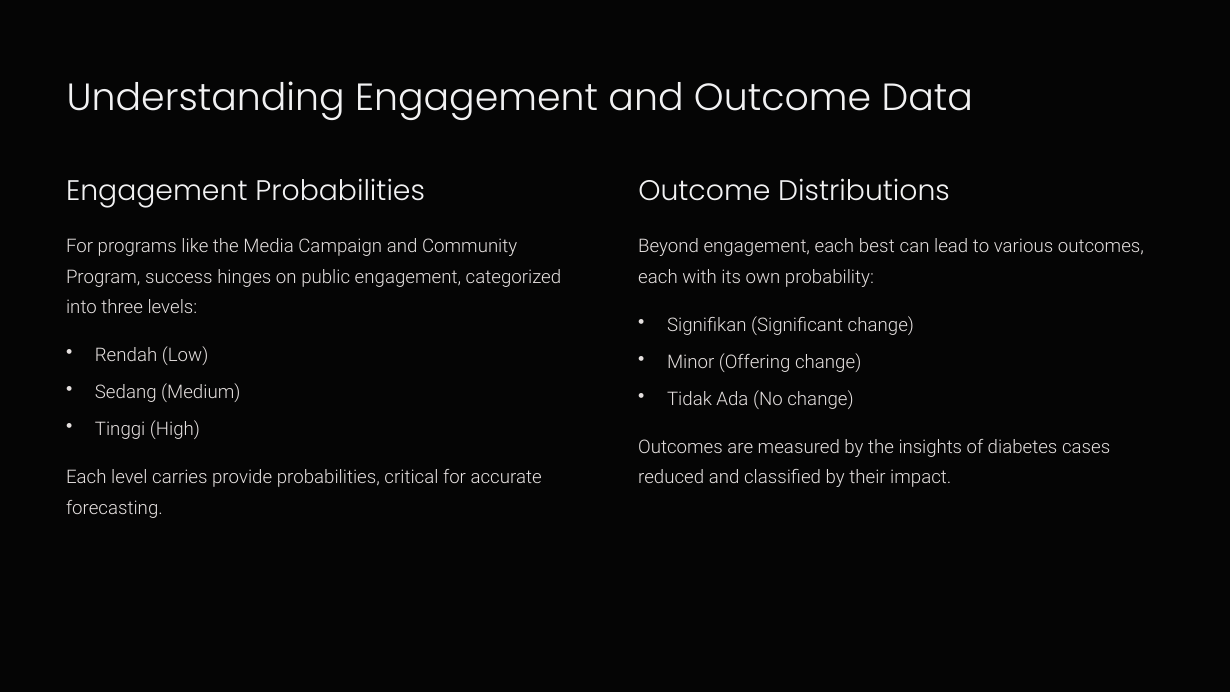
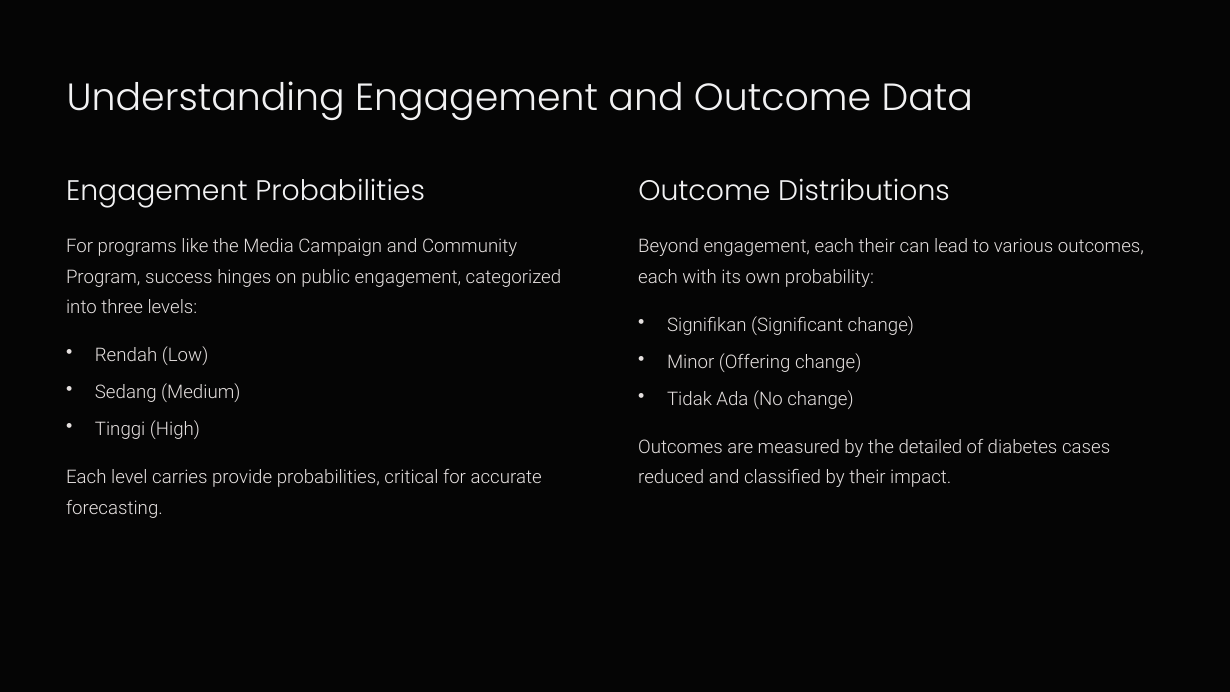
each best: best -> their (877, 247)
insights: insights -> detailed (930, 447)
